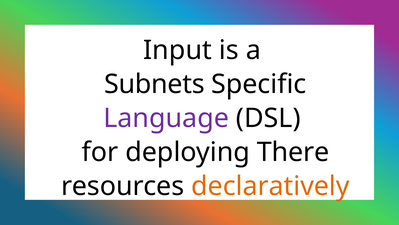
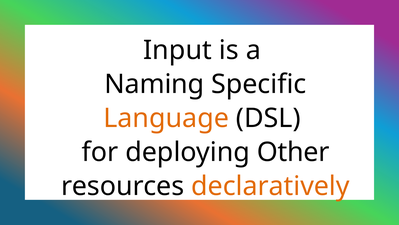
Subnets: Subnets -> Naming (154, 84)
Language colour: purple -> orange (166, 118)
There: There -> Other (293, 152)
